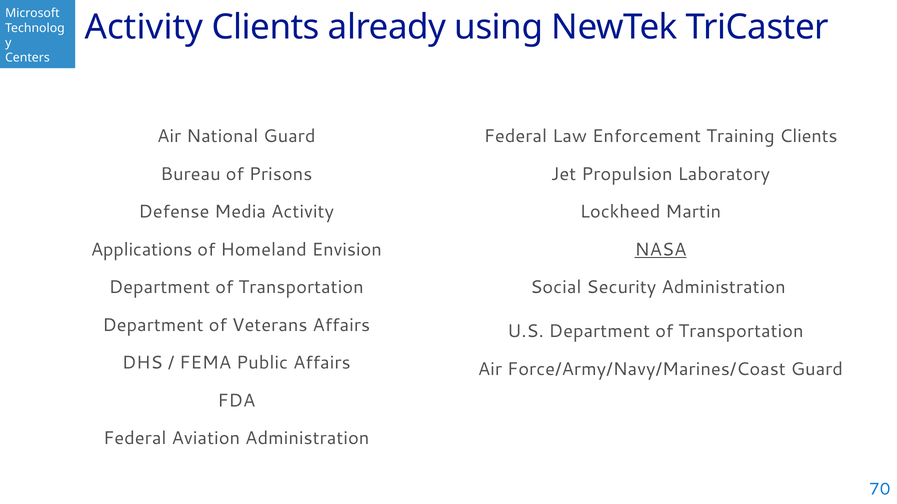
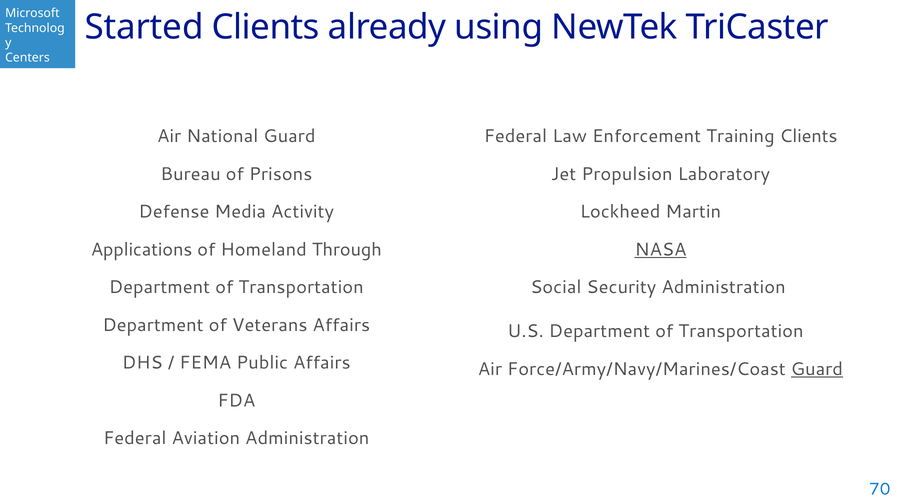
Activity: Activity -> Started (144, 27)
Envision: Envision -> Through (347, 250)
Guard underline: none -> present (817, 369)
